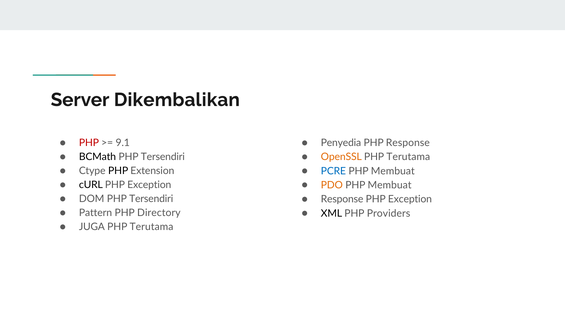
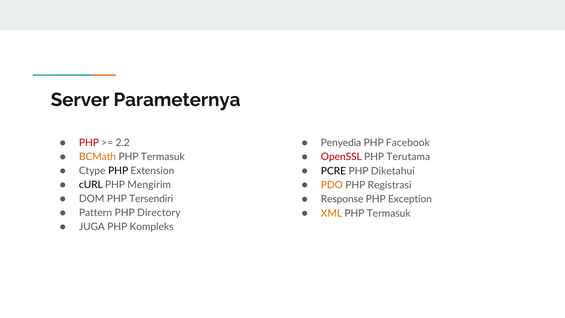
Dikembalikan: Dikembalikan -> Parameternya (177, 100)
9.1: 9.1 -> 2.2 (123, 143)
PHP Response: Response -> Facebook (408, 143)
BCMath colour: black -> orange (97, 157)
Tersendiri: Tersendiri -> Termasuk (163, 157)
OpenSSL colour: orange -> red (341, 157)
PCRE colour: blue -> black (333, 171)
Membuat: Membuat -> Diketahui (393, 171)
Exception: Exception -> Mengirim (149, 185)
Membuat: Membuat -> Registrasi (390, 185)
XML colour: black -> orange (331, 213)
Providers: Providers -> Termasuk (389, 213)
Terutama: Terutama -> Kompleks (152, 227)
